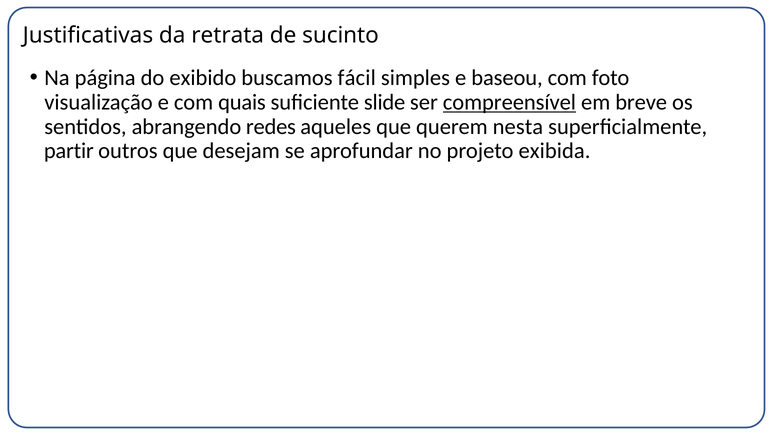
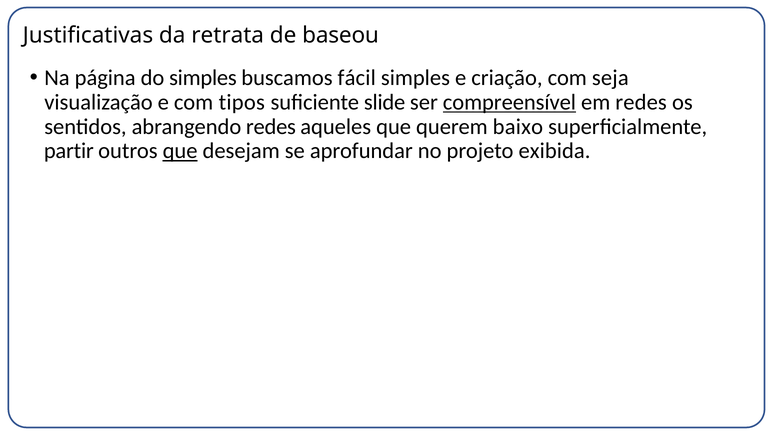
sucinto: sucinto -> baseou (341, 35)
do exibido: exibido -> simples (203, 78)
baseou: baseou -> criação (507, 78)
foto: foto -> seja (610, 78)
quais: quais -> tipos (242, 102)
em breve: breve -> redes (641, 102)
nesta: nesta -> baixo (518, 127)
que underline: none -> present (180, 151)
